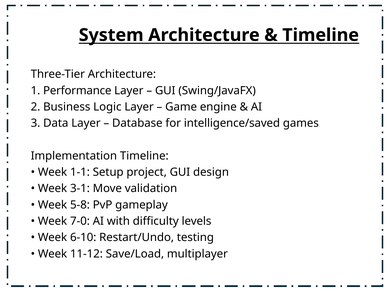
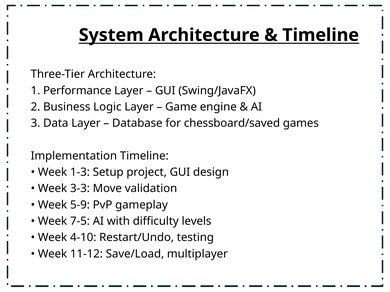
intelligence/saved: intelligence/saved -> chessboard/saved (232, 123)
1-1: 1-1 -> 1-3 (80, 172)
3-1: 3-1 -> 3-3 (80, 189)
5-8: 5-8 -> 5-9 (80, 205)
7-0: 7-0 -> 7-5 (80, 221)
6-10: 6-10 -> 4-10 (83, 238)
